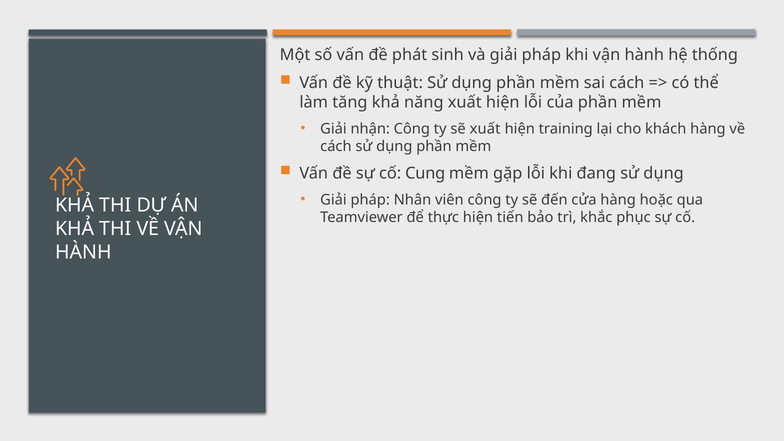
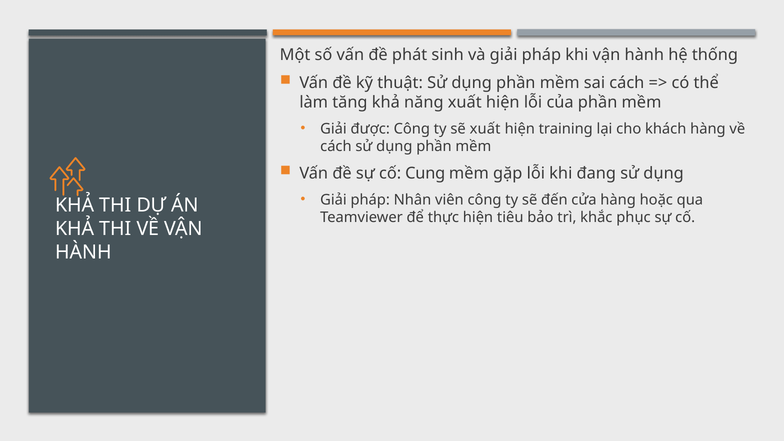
nhận: nhận -> được (370, 129)
tiến: tiến -> tiêu (510, 217)
